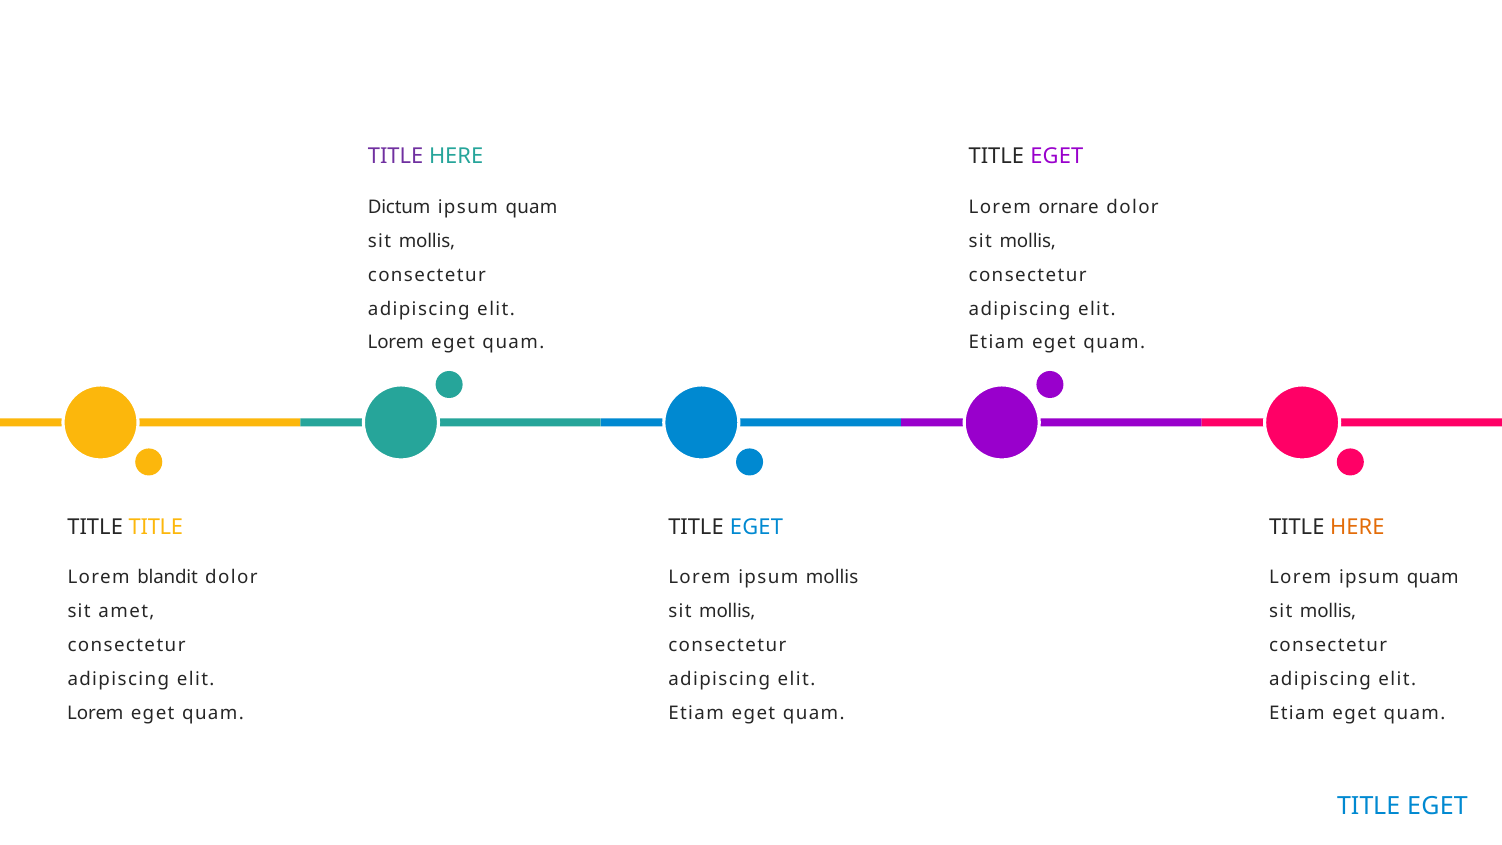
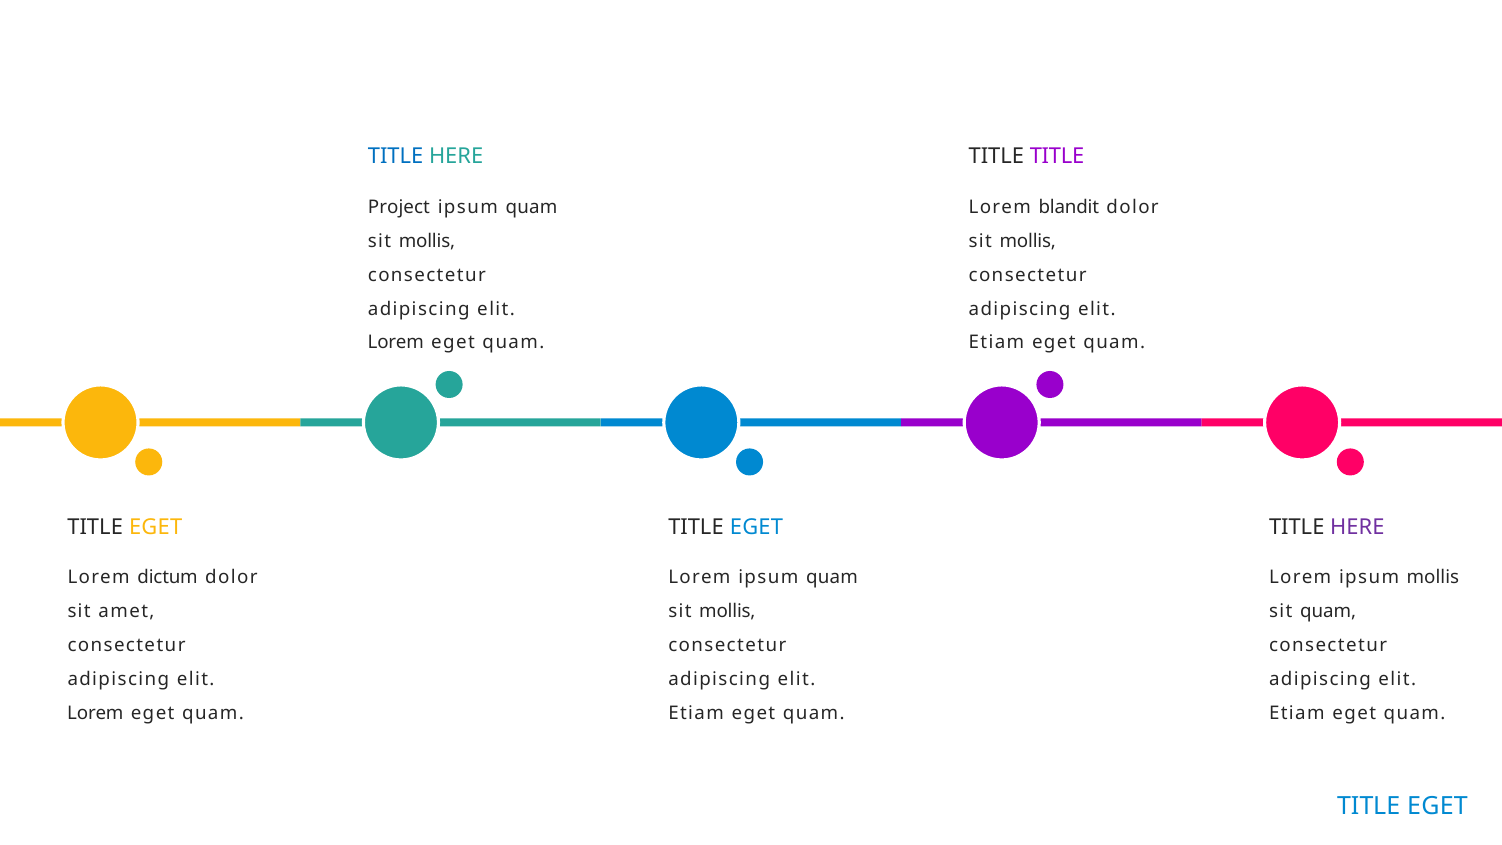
TITLE colour: purple -> blue (396, 157)
EGET: EGET -> TITLE (1057, 157)
Dictum: Dictum -> Project (399, 207)
ornare: ornare -> blandit (1069, 207)
TITLE: TITLE -> EGET (156, 527)
HERE colour: orange -> purple (1357, 527)
blandit: blandit -> dictum (168, 578)
Lorem ipsum mollis: mollis -> quam (832, 578)
Lorem ipsum quam: quam -> mollis (1433, 578)
mollis: mollis -> quam (1328, 611)
